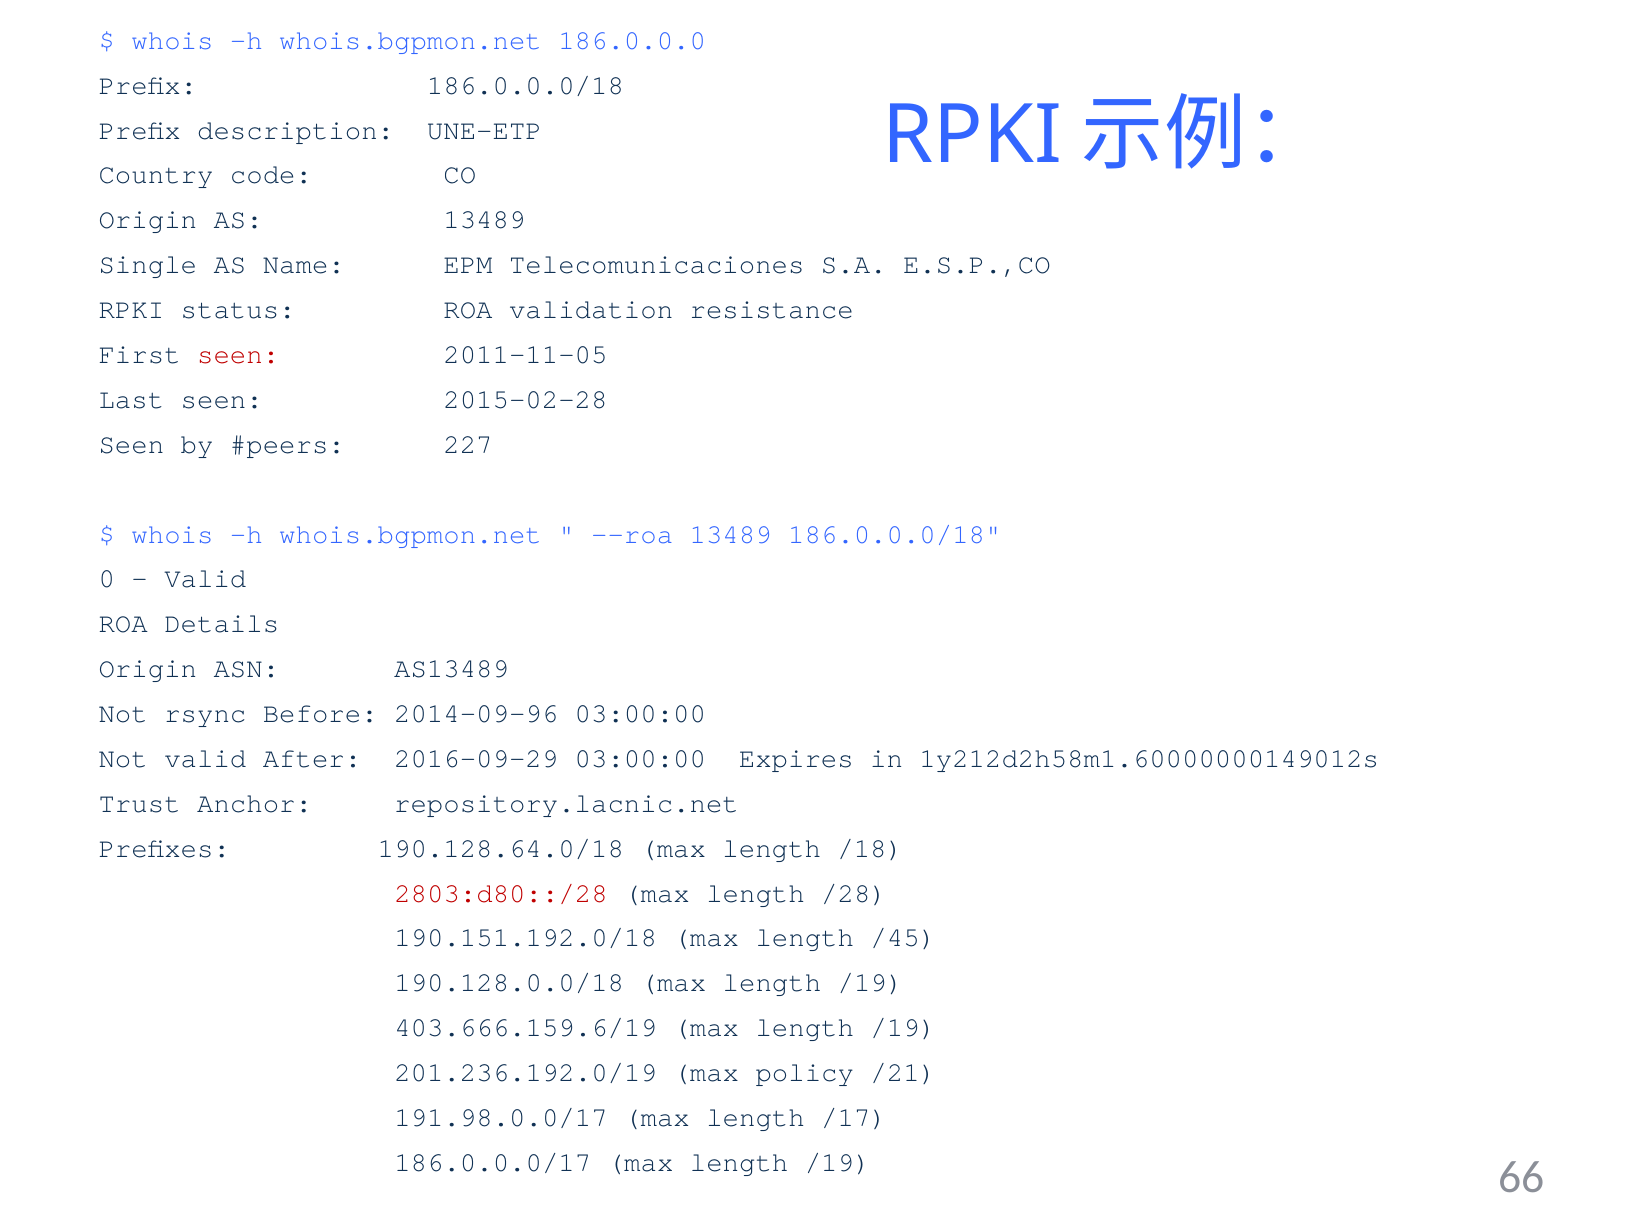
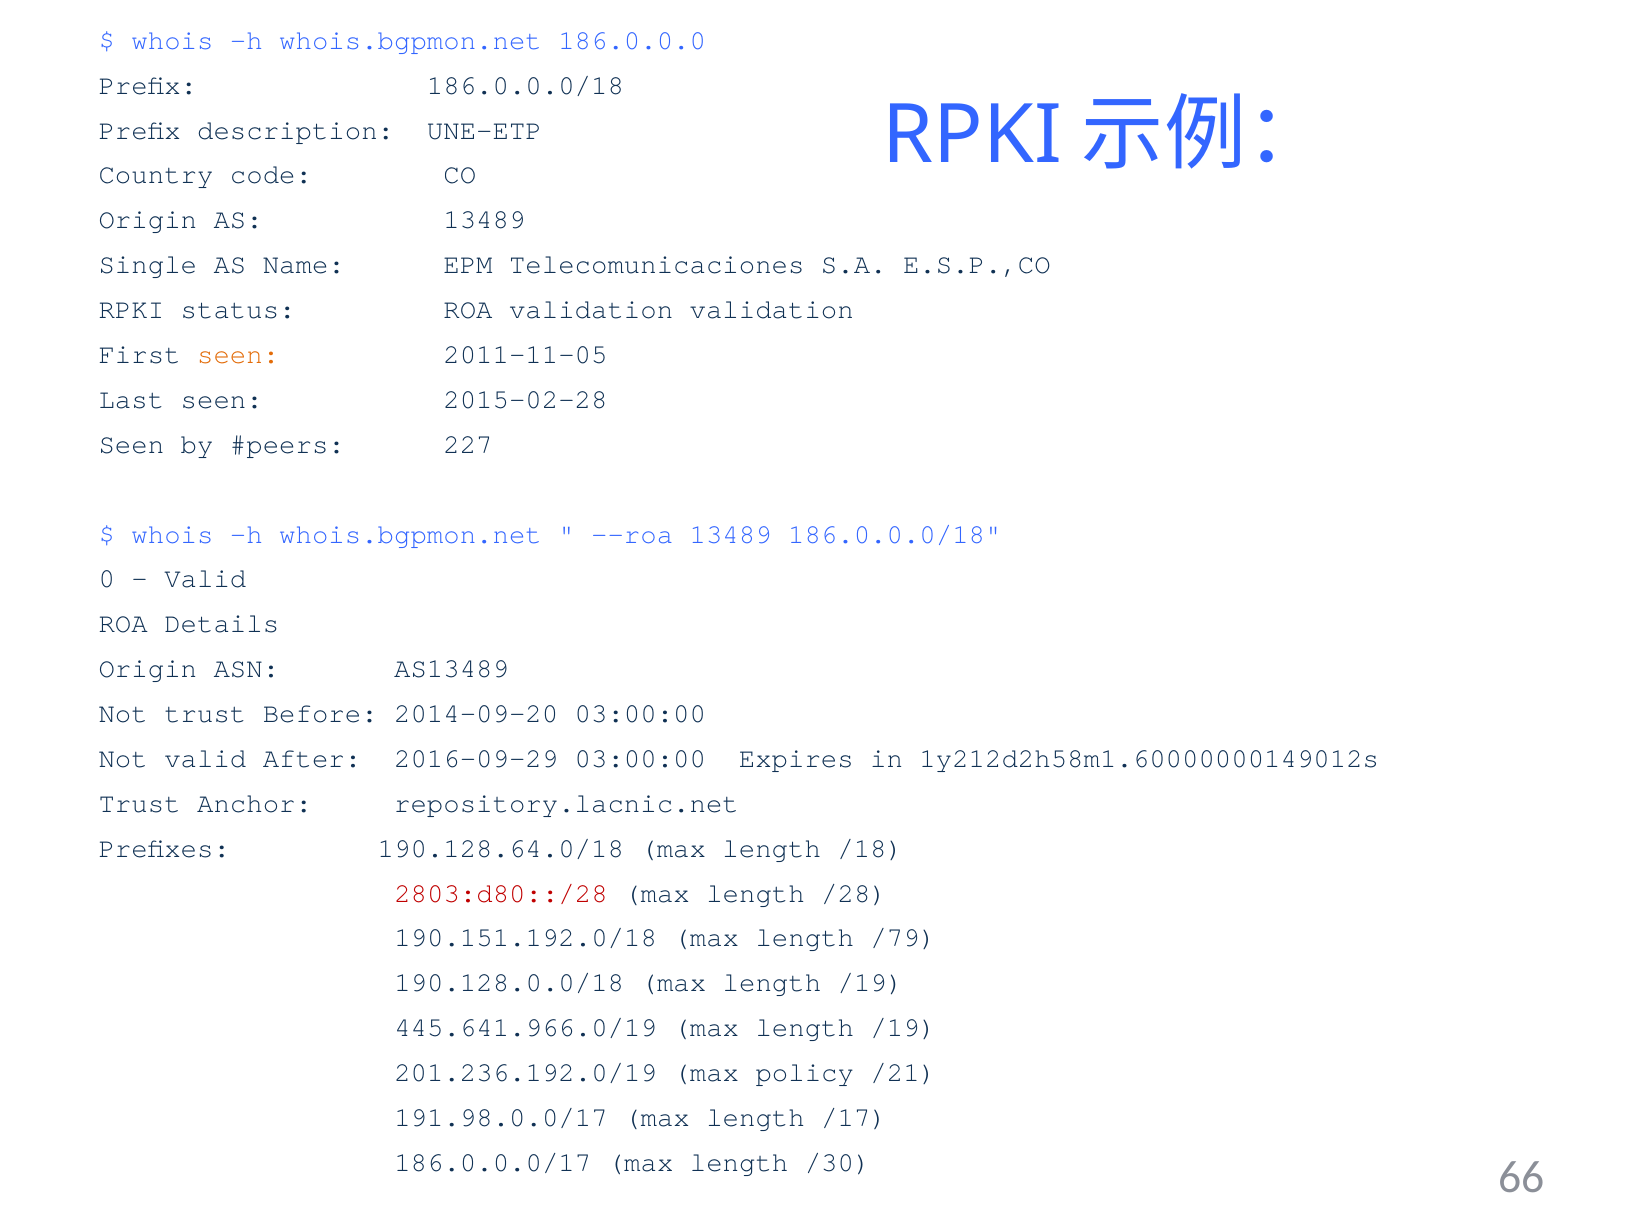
validation resistance: resistance -> validation (772, 310)
seen colour: red -> orange (238, 355)
Not rsync: rsync -> trust (205, 714)
2014-09-96: 2014-09-96 -> 2014-09-20 (476, 714)
/45: /45 -> /79 (903, 938)
403.666.159.6/19: 403.666.159.6/19 -> 445.641.966.0/19 (526, 1028)
186.0.0.0/17 max length /19: /19 -> /30 (838, 1163)
